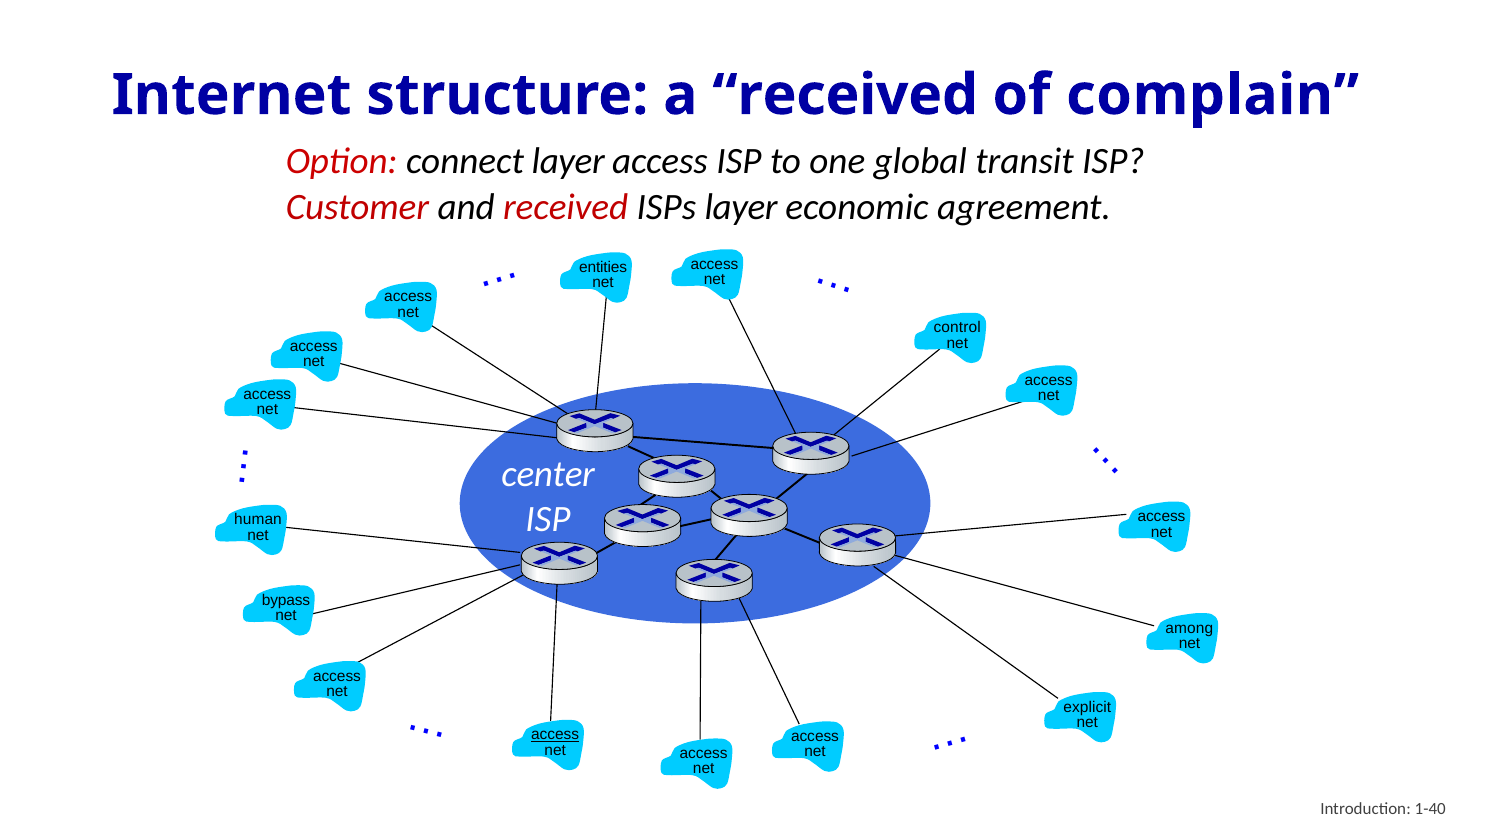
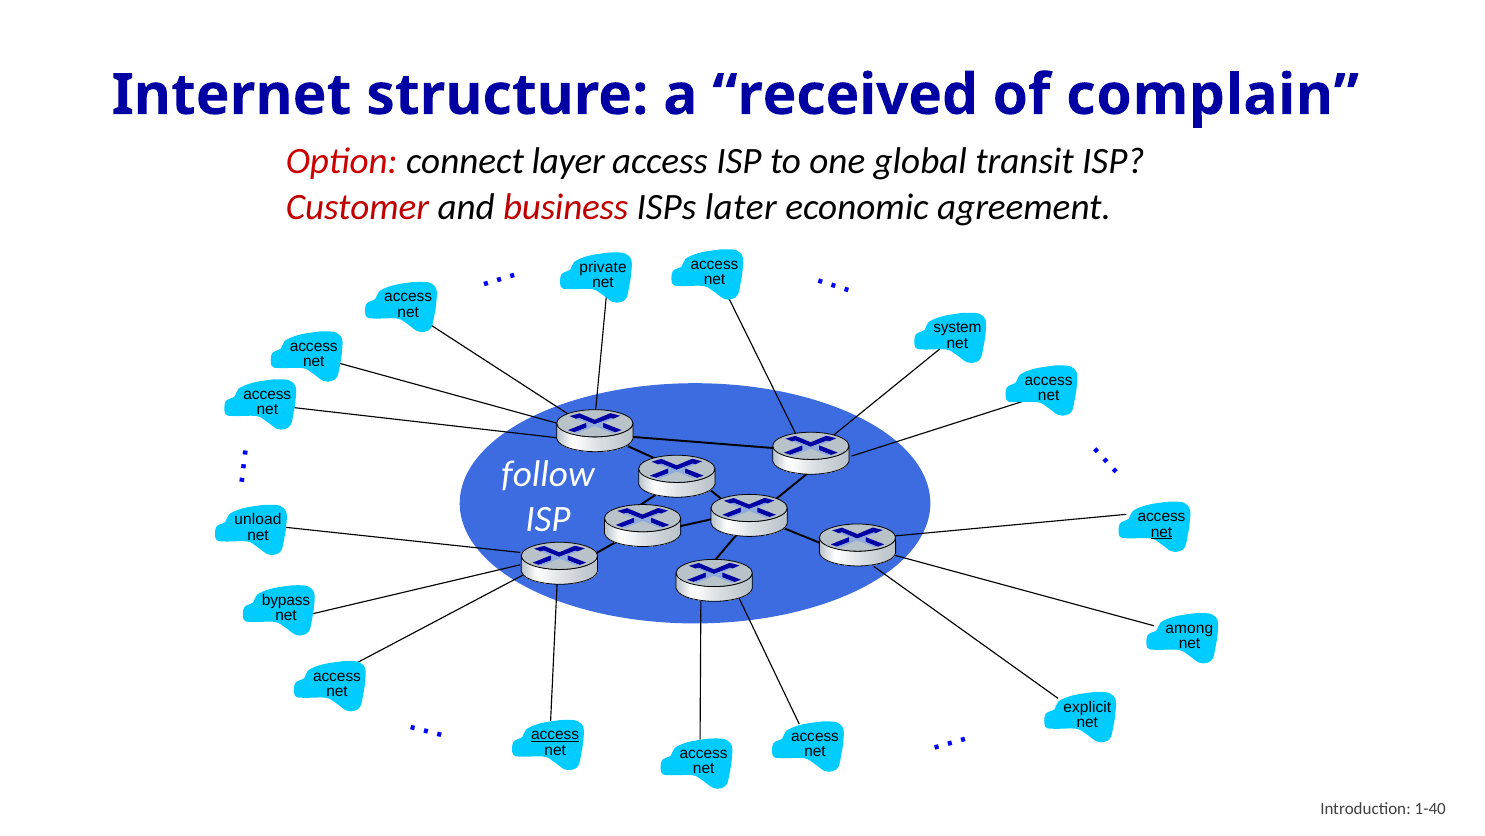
and received: received -> business (566, 207)
ISPs layer: layer -> later (741, 207)
entities: entities -> private (603, 267)
control: control -> system (957, 327)
center: center -> follow (548, 474)
human: human -> unload (258, 519)
net underline: none -> present (1162, 532)
